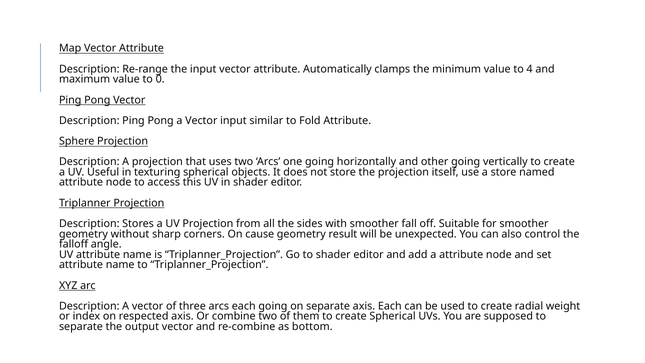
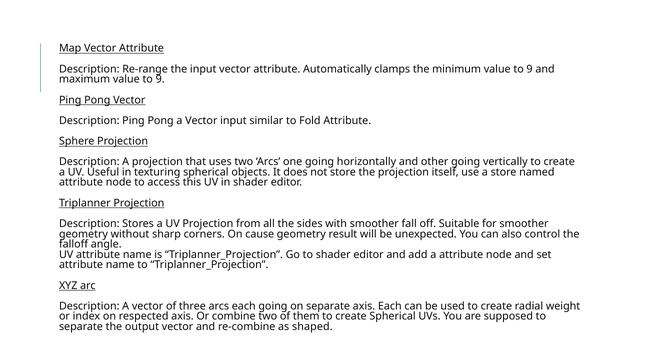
minimum value to 4: 4 -> 9 (530, 69)
maximum value to 0: 0 -> 9 (160, 79)
bottom: bottom -> shaped (312, 327)
